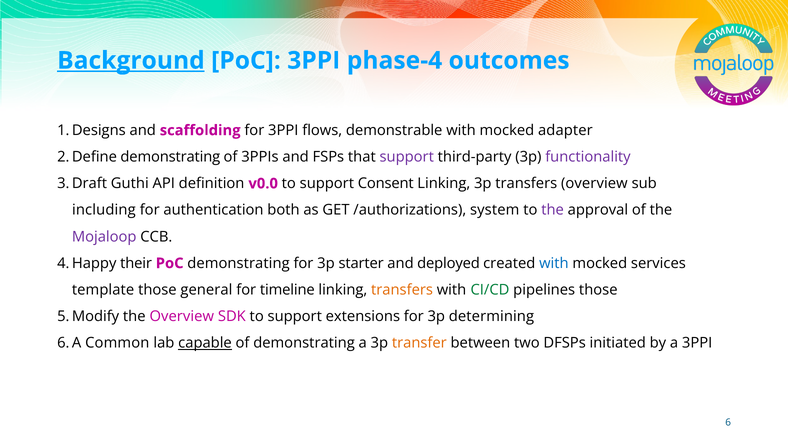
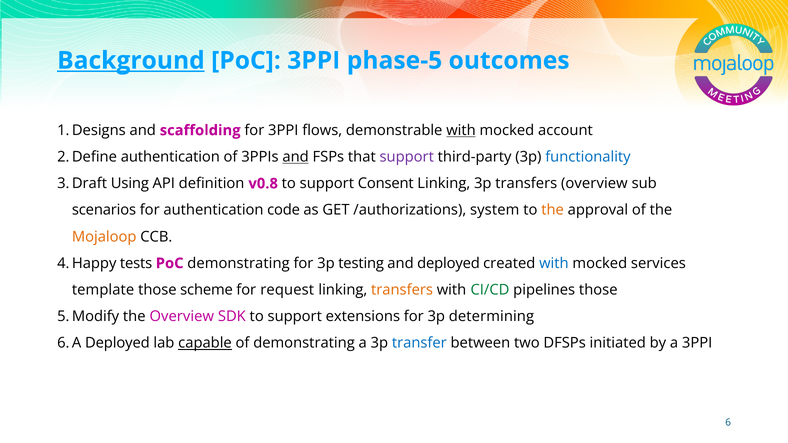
phase-4: phase-4 -> phase-5 (394, 61)
with underline: none -> present (461, 130)
adapter: adapter -> account (565, 130)
demonstrating: demonstrating -> authentication (170, 157)
and underline: none -> present (296, 157)
functionality colour: purple -> blue (588, 157)
Guthi: Guthi -> Using (130, 184)
v0.0: v0.0 -> v0.8 (263, 184)
including: including -> scenarios (104, 210)
both: both -> code (284, 210)
the colour: purple -> orange (553, 210)
Mojaloop colour: purple -> orange (104, 237)
their: their -> tests (136, 263)
starter: starter -> testing (361, 263)
general: general -> scheme (207, 290)
timeline: timeline -> request (287, 290)
Common: Common -> Deployed (117, 343)
transfer colour: orange -> blue (419, 343)
